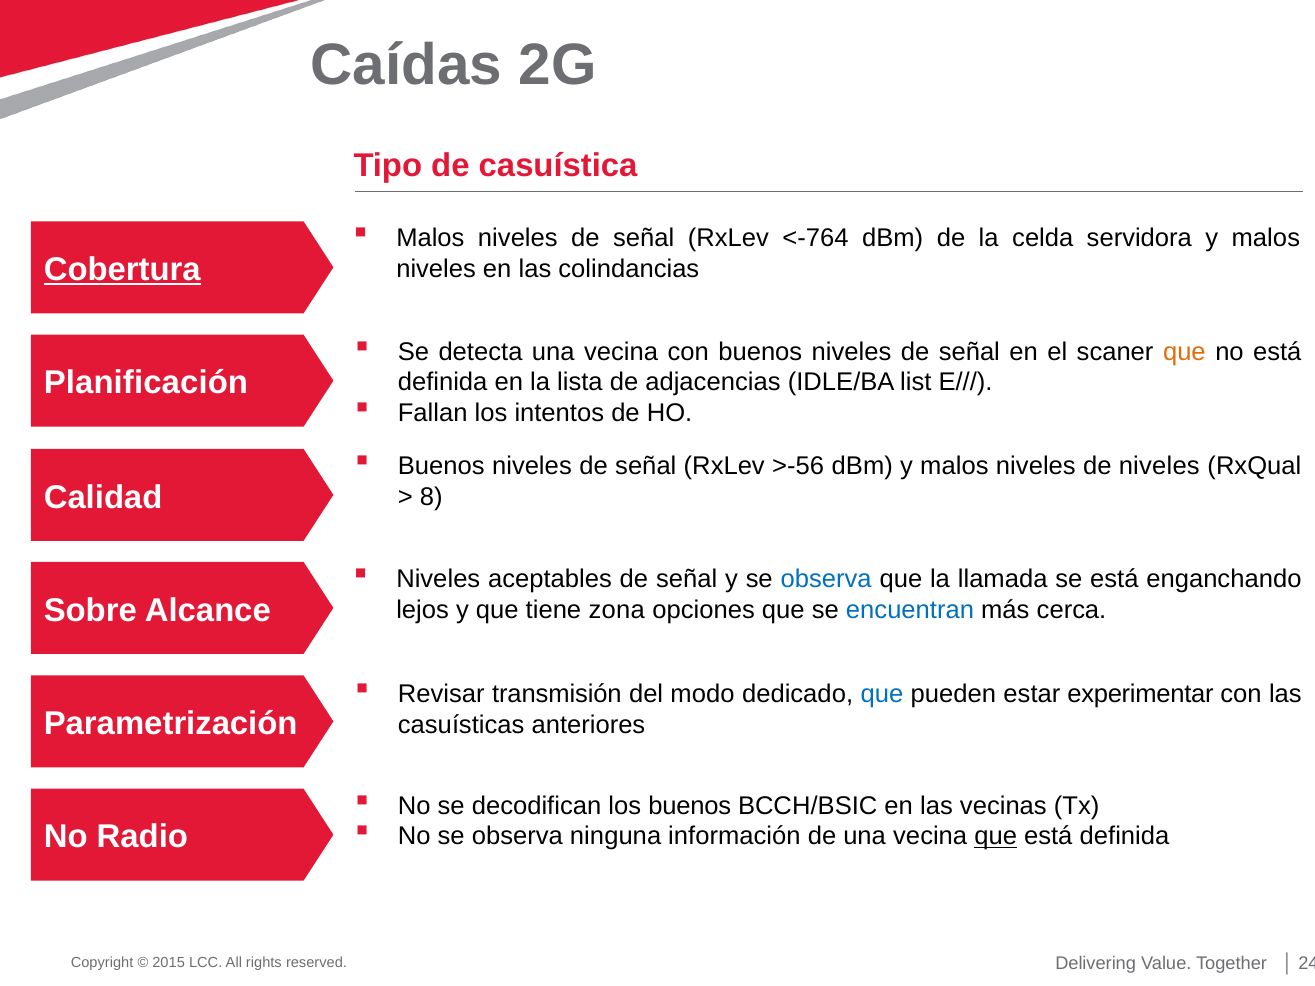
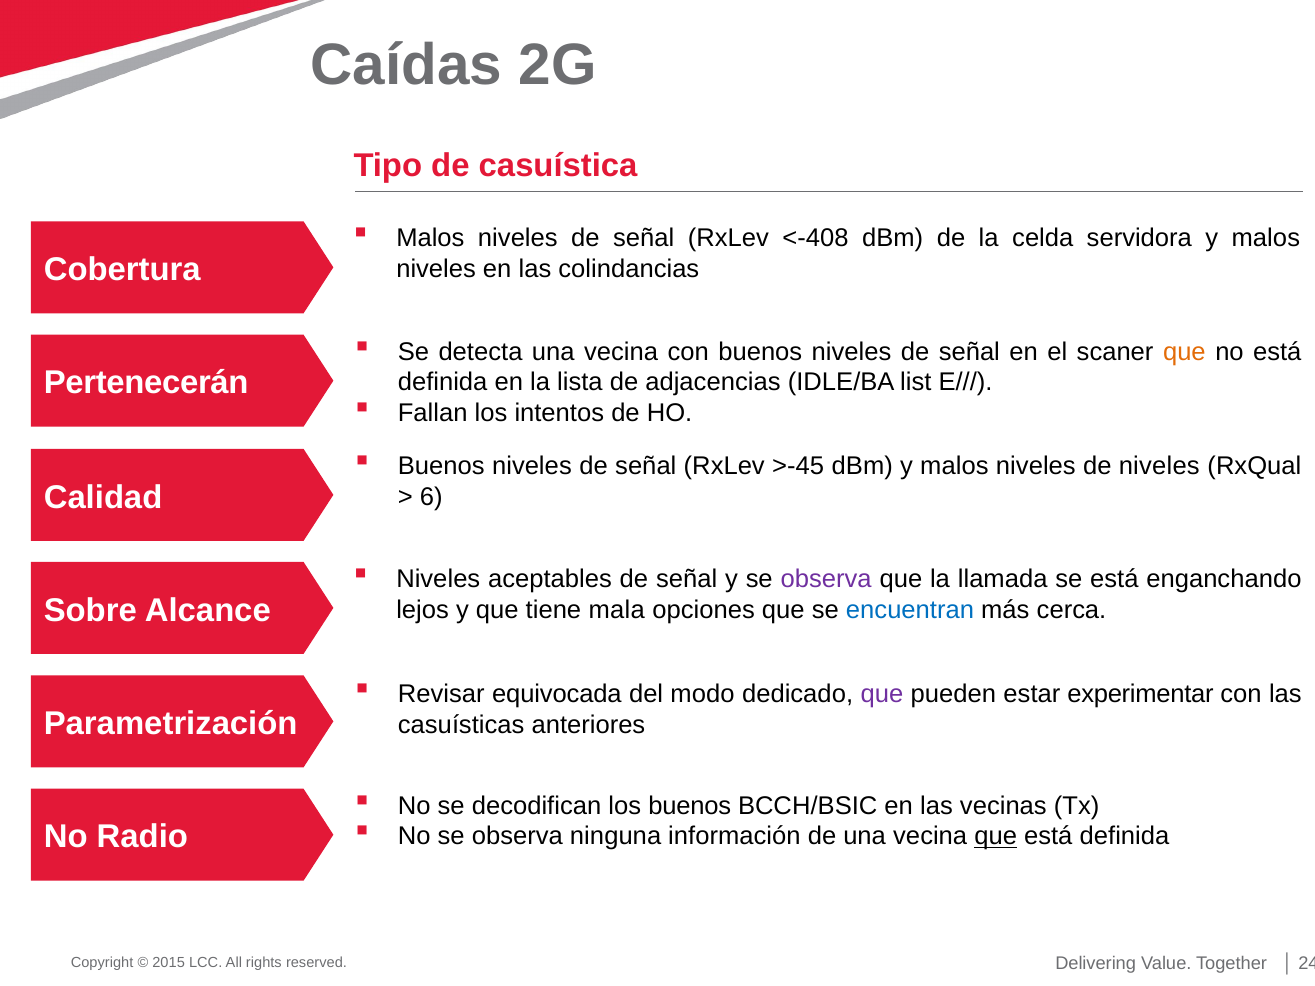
<-764: <-764 -> <-408 (816, 239)
Cobertura underline: present -> none (122, 270)
Planificación: Planificación -> Pertenecerán (146, 383)
>-56: >-56 -> >-45 (798, 466)
8: 8 -> 6 (431, 497)
observa colour: blue -> purple (826, 579)
zona: zona -> mala (617, 610)
transmisión: transmisión -> equivocada (557, 694)
que colour: blue -> purple (882, 694)
